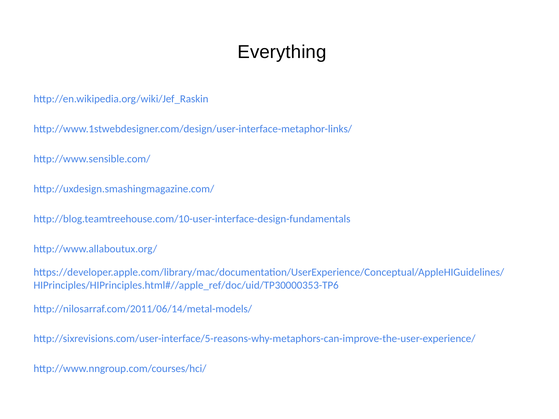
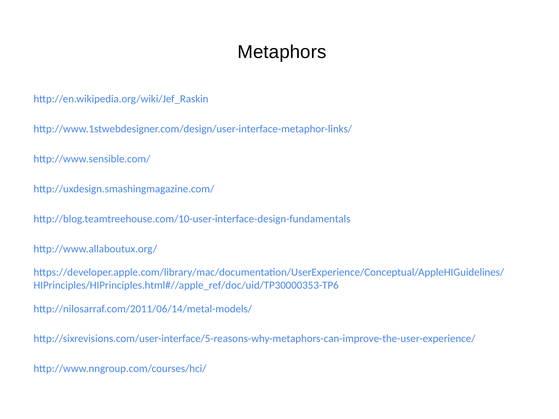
Everything: Everything -> Metaphors (282, 52)
